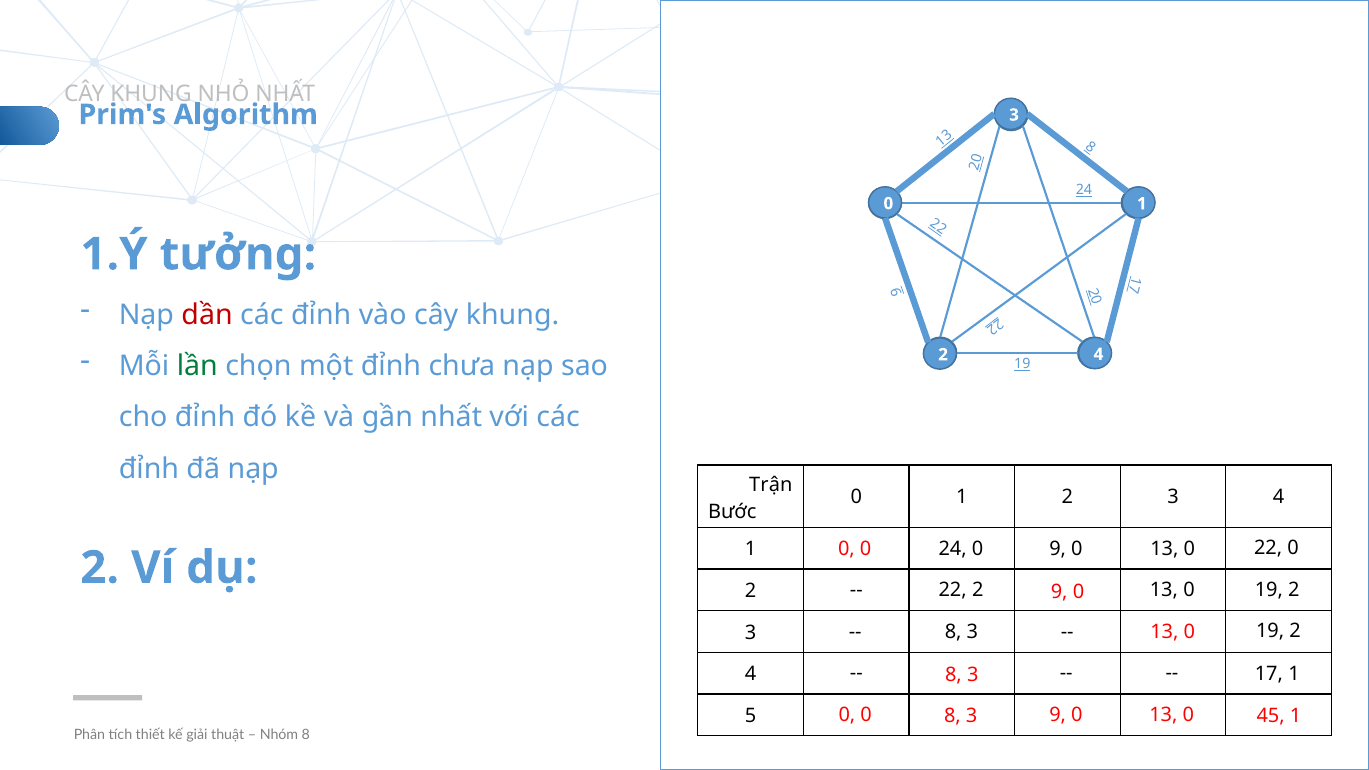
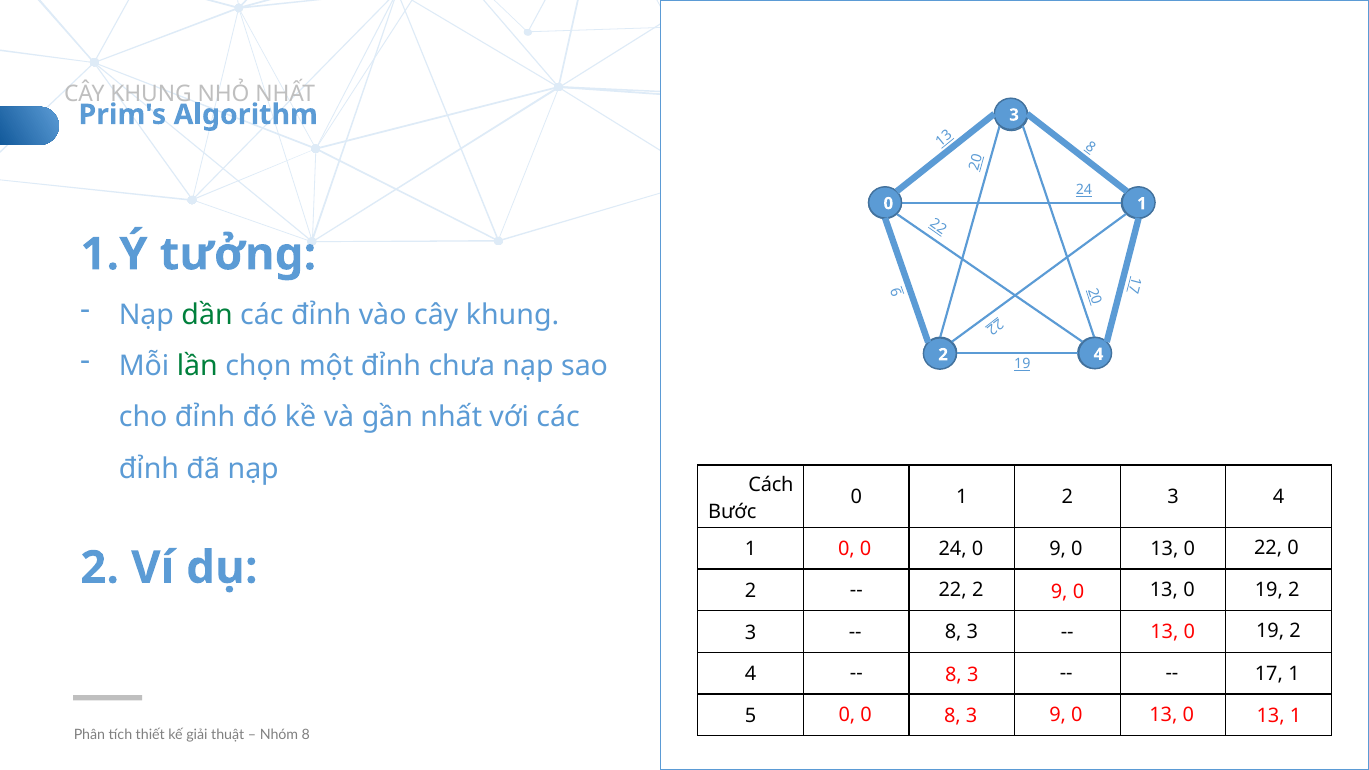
dần colour: red -> green (207, 315)
Trận: Trận -> Cách (771, 485)
45: 45 -> 13 (1271, 715)
